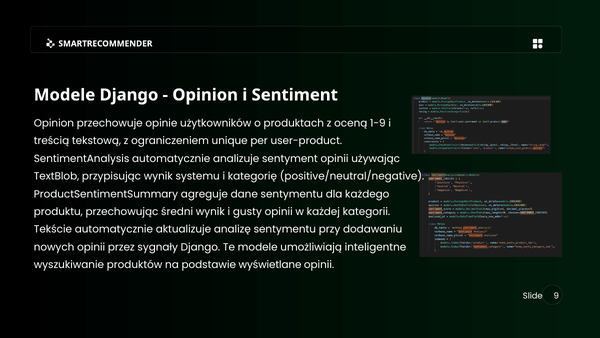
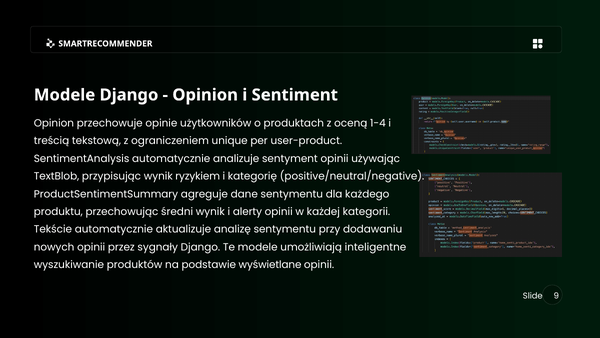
1-9: 1-9 -> 1-4 (378, 123)
systemu: systemu -> ryzykiem (198, 176)
gusty: gusty -> alerty (247, 211)
